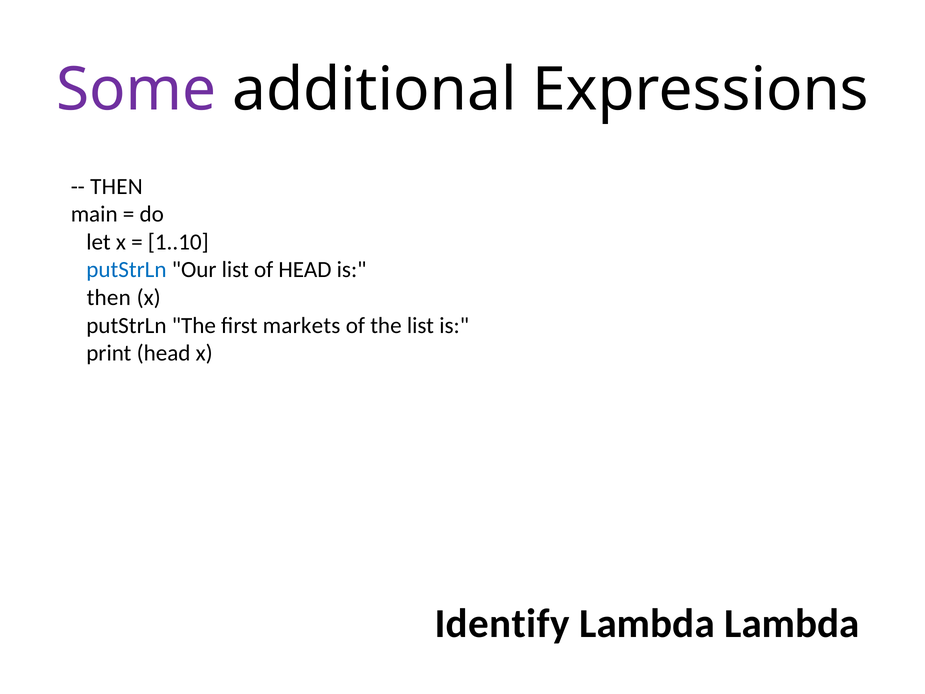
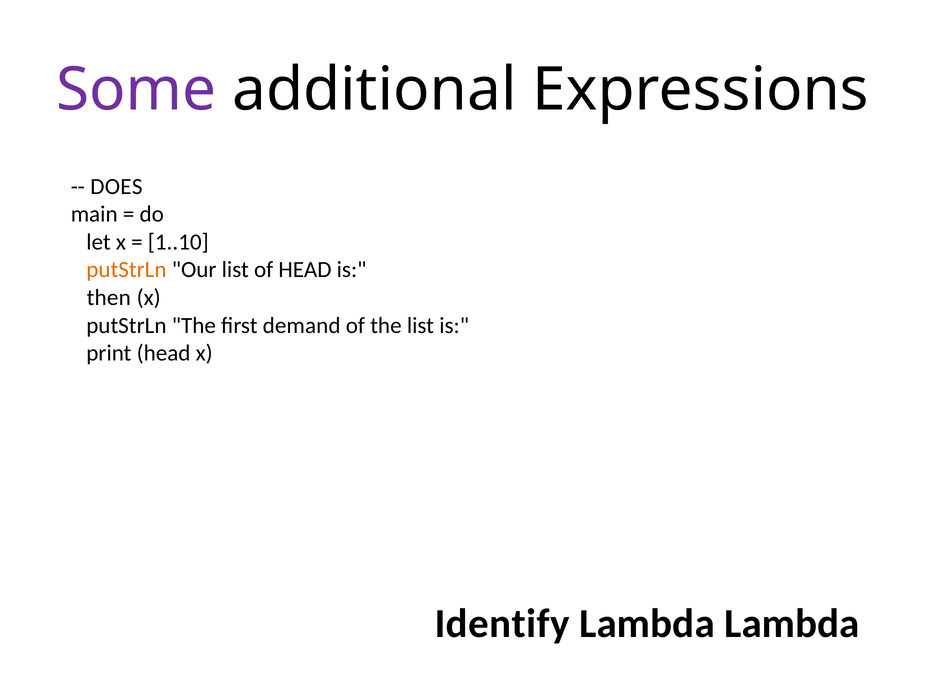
THEN: THEN -> DOES (116, 187)
putStrLn colour: blue -> orange (126, 270)
markets: markets -> demand (302, 325)
